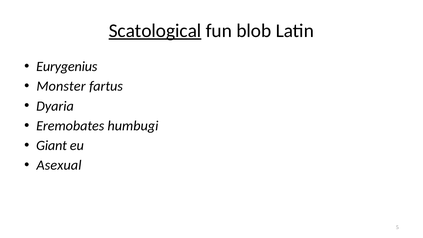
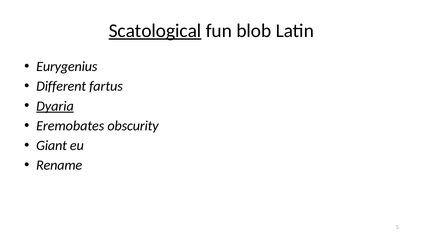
Monster: Monster -> Different (61, 86)
Dyaria underline: none -> present (55, 106)
humbugi: humbugi -> obscurity (133, 126)
Asexual: Asexual -> Rename (59, 165)
